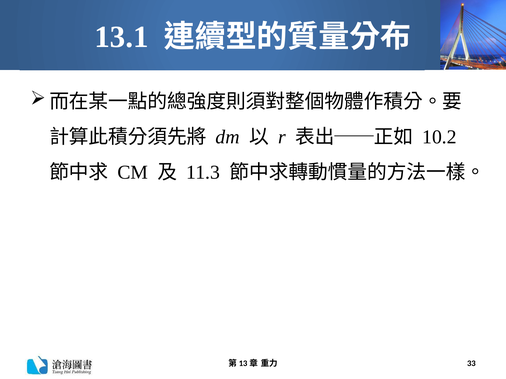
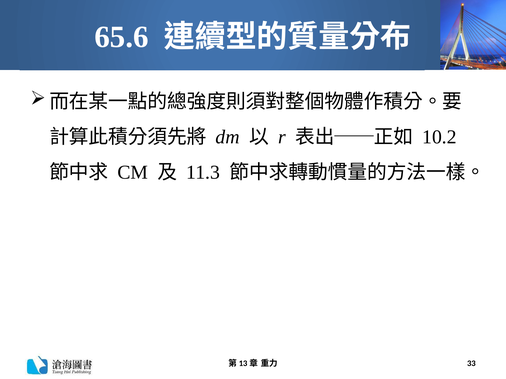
13.1: 13.1 -> 65.6 (122, 37)
